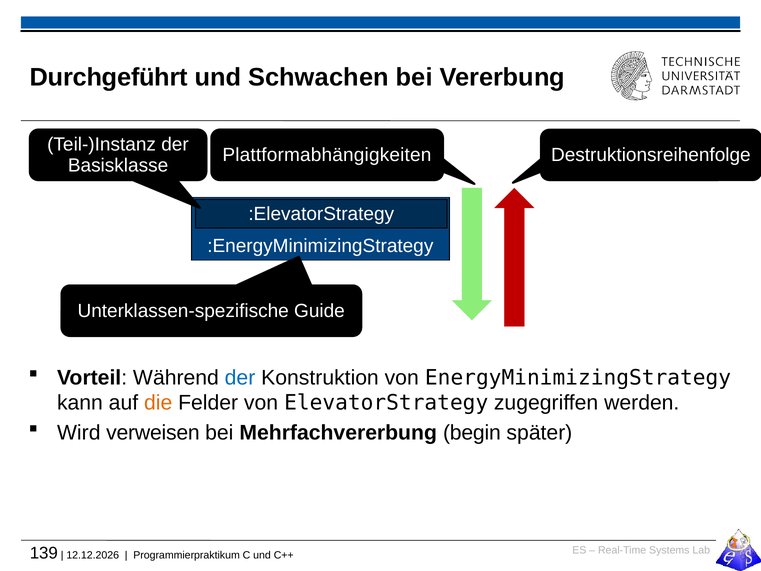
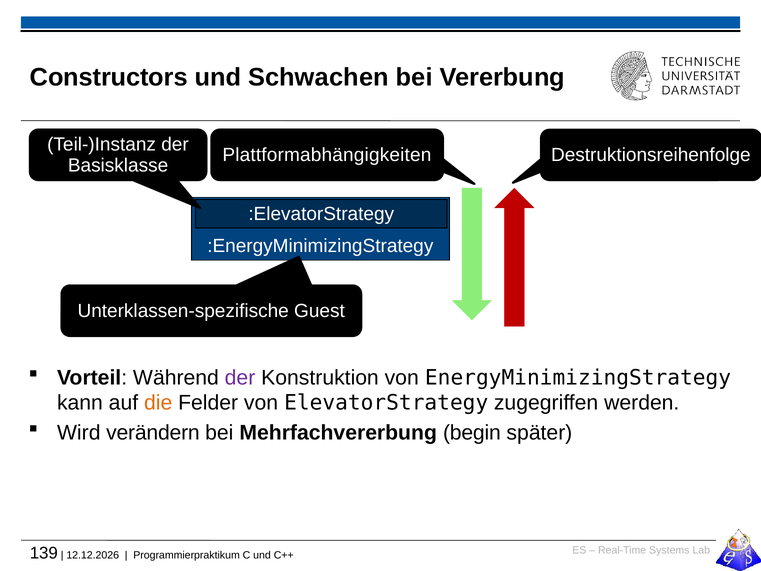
Durchgeführt: Durchgeführt -> Constructors (109, 77)
Guide: Guide -> Guest (319, 311)
der colour: blue -> purple (240, 377)
verweisen: verweisen -> verändern (153, 432)
